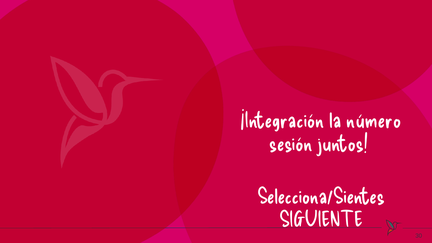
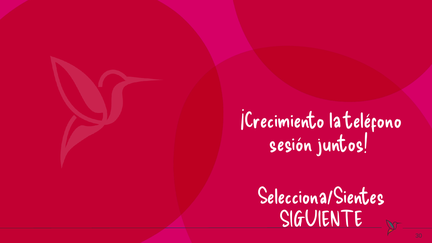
¡Integración: ¡Integración -> ¡Crecimiento (283, 121)
número: número -> teléfono (374, 121)
